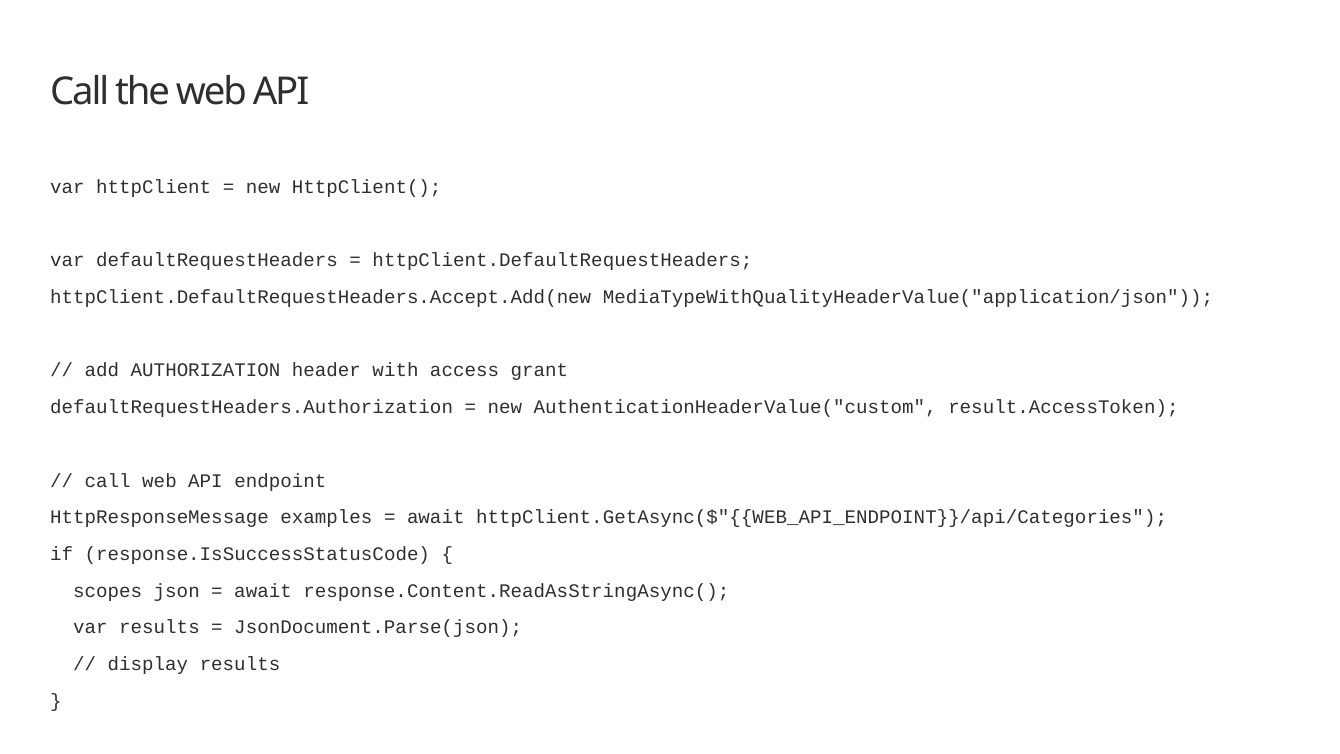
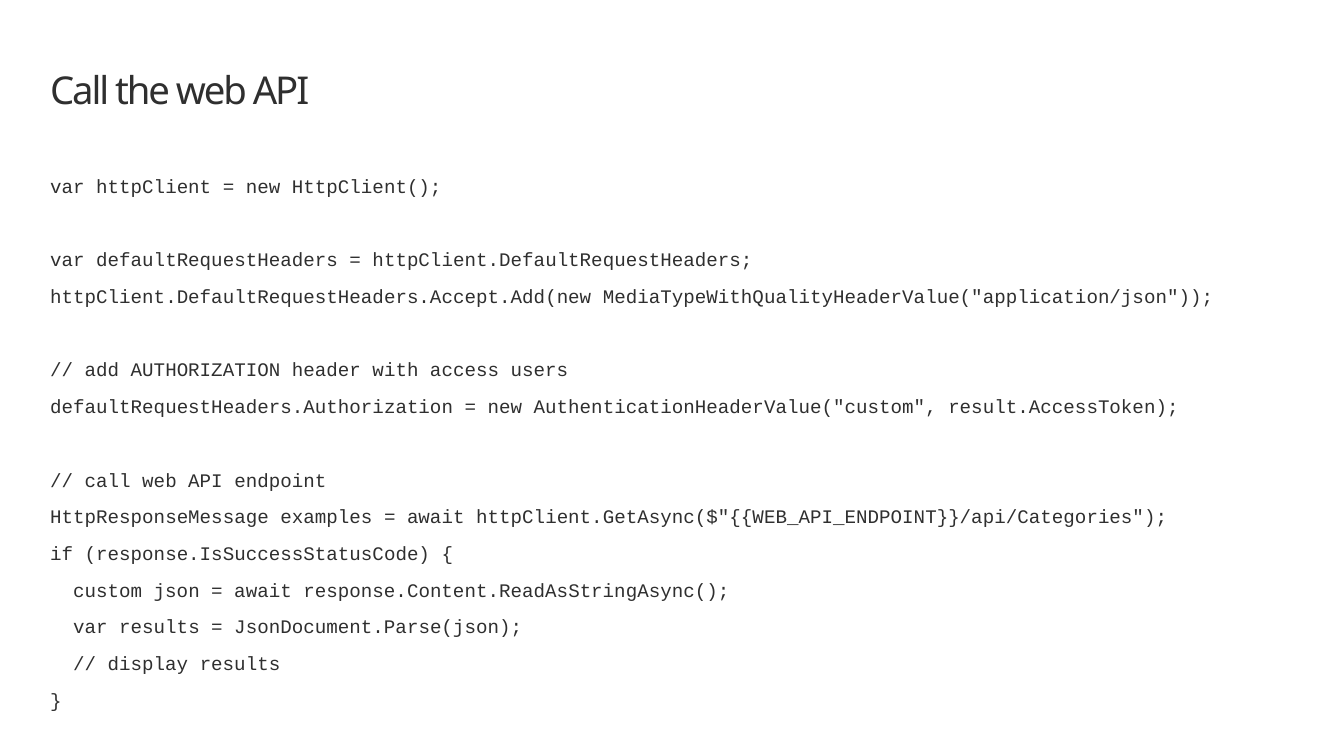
grant: grant -> users (539, 370)
scopes: scopes -> custom (108, 591)
